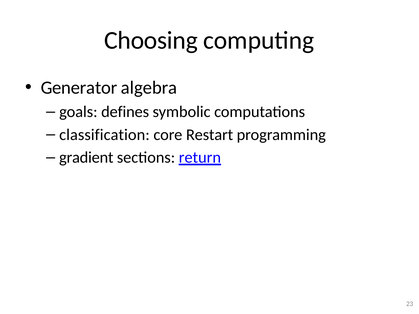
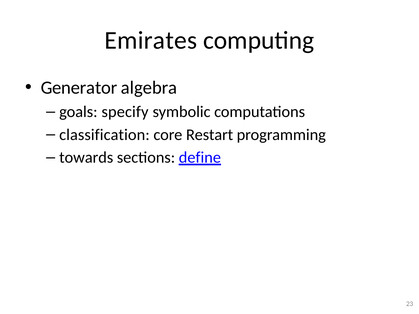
Choosing: Choosing -> Emirates (151, 41)
defines: defines -> specify (125, 112)
gradient: gradient -> towards (86, 158)
return: return -> define (200, 158)
